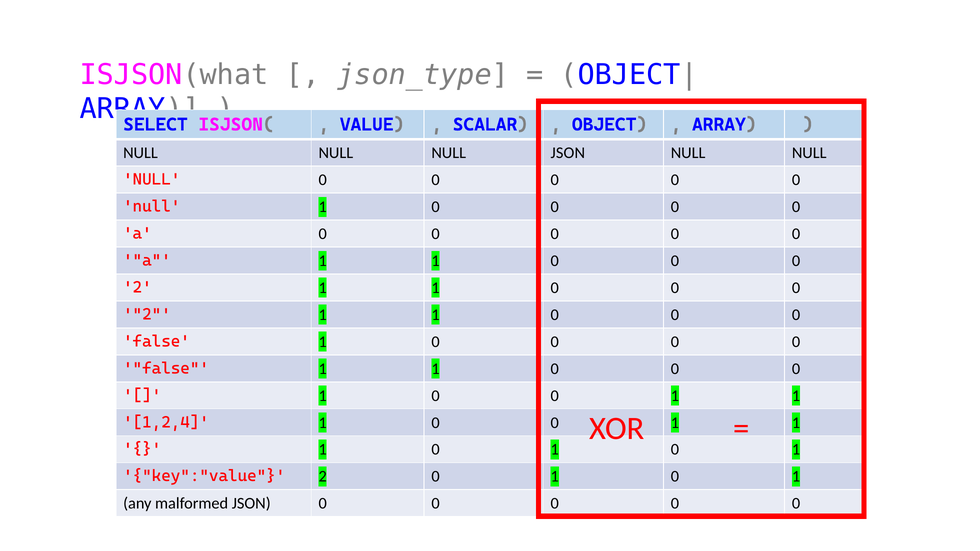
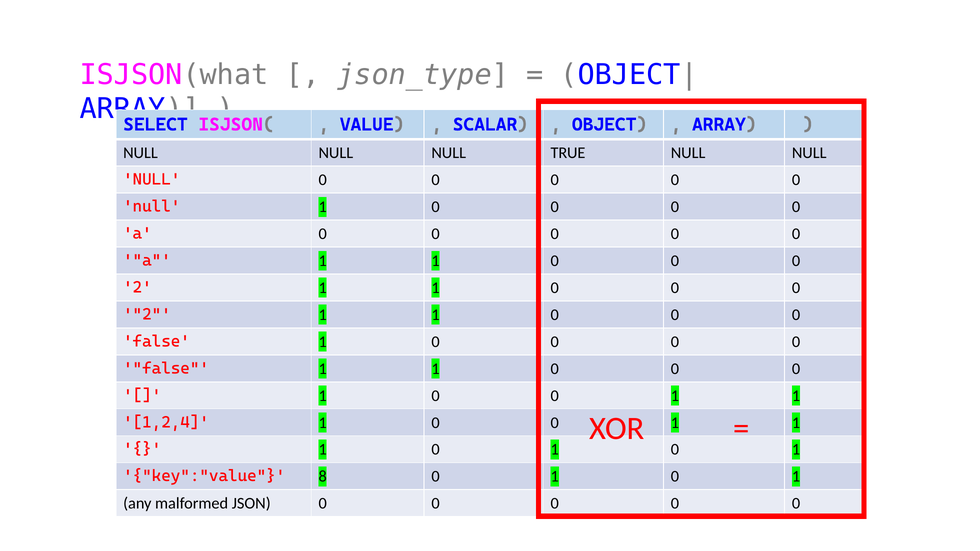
NULL JSON: JSON -> TRUE (568, 153)
key":"value 2: 2 -> 8 (323, 477)
